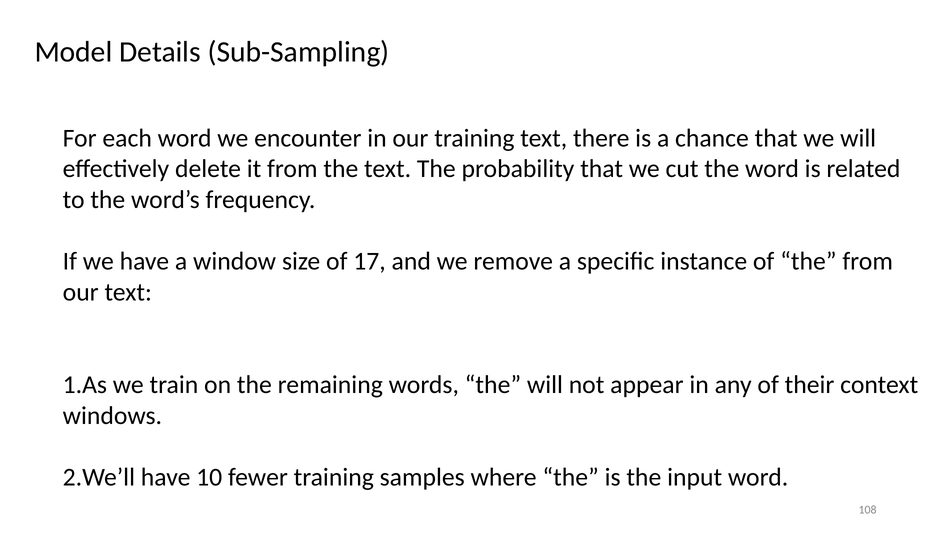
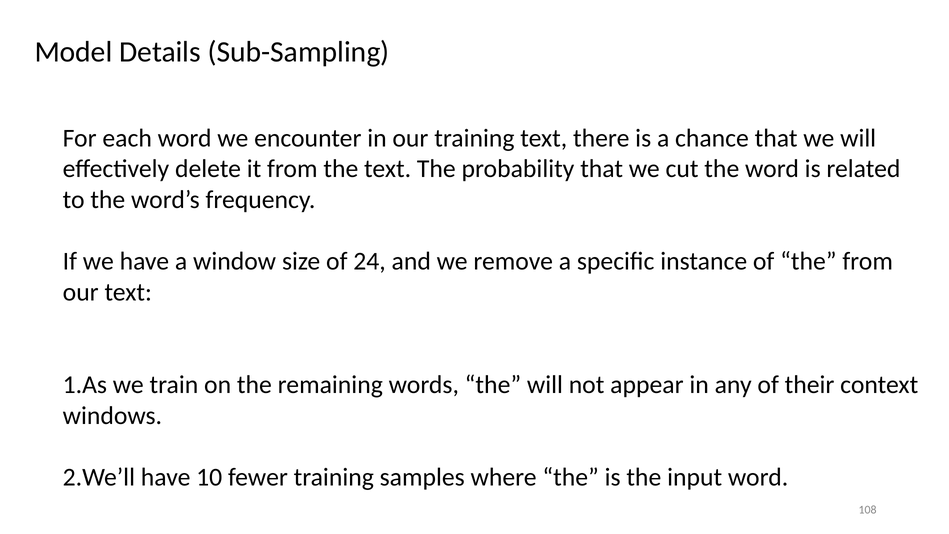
17: 17 -> 24 (370, 261)
